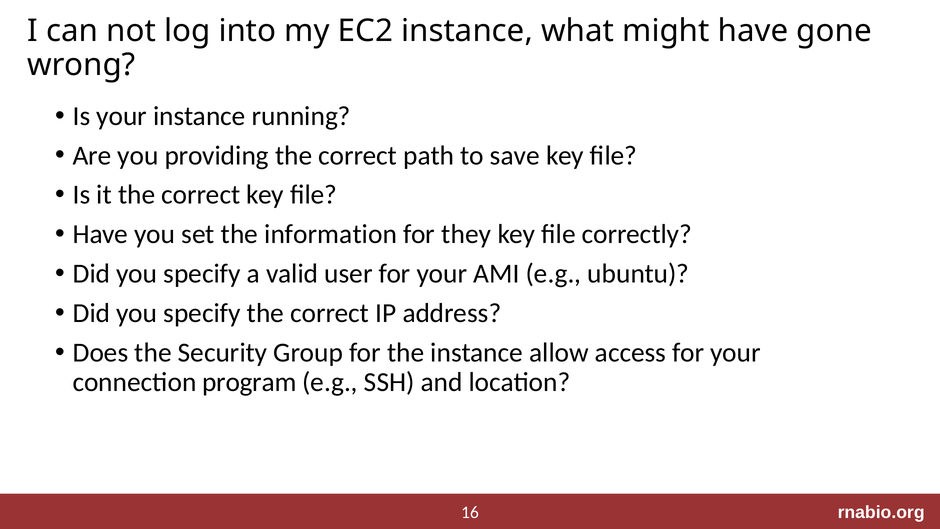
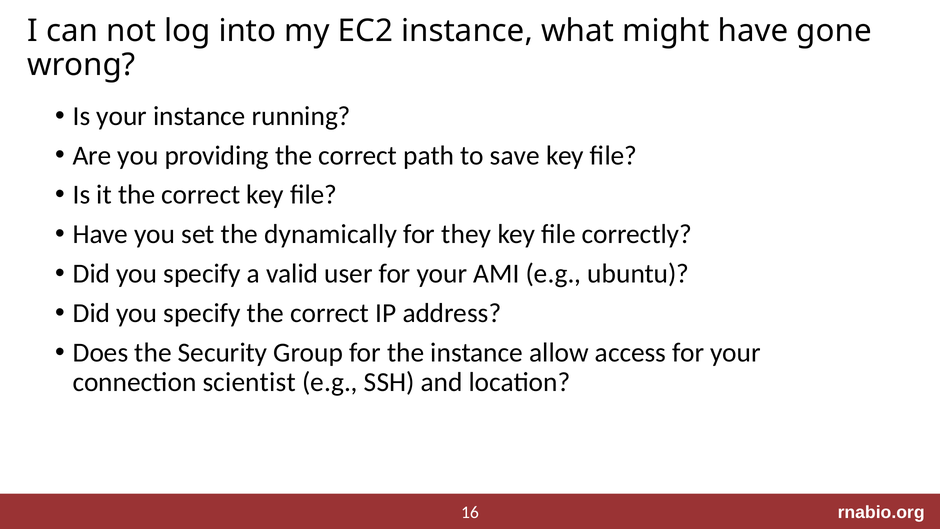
information: information -> dynamically (331, 234)
program: program -> scientist (249, 382)
